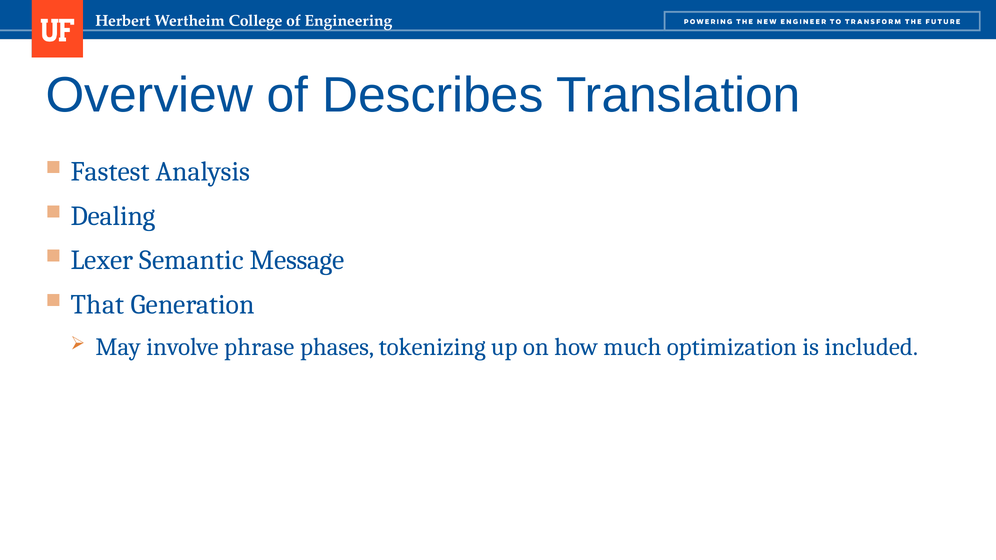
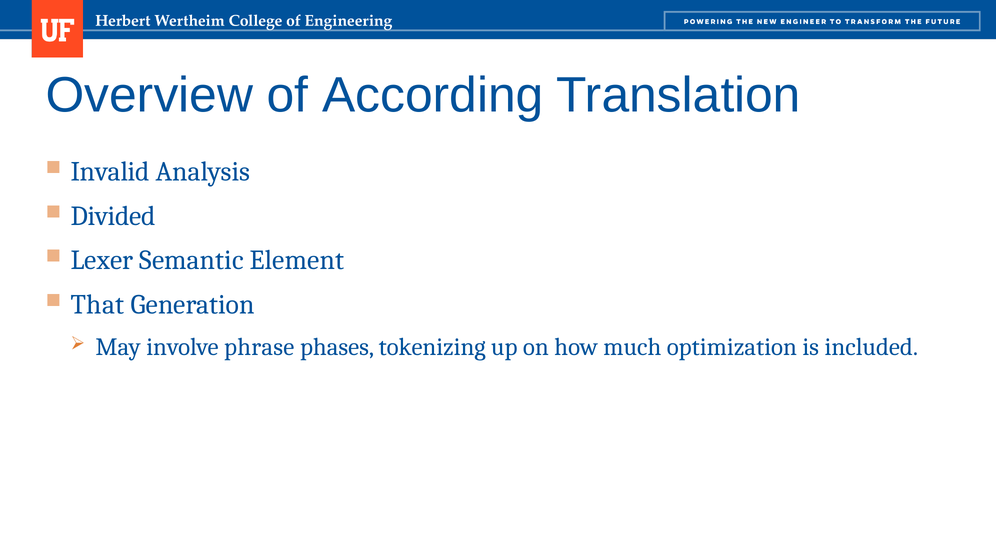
Describes: Describes -> According (433, 95)
Fastest: Fastest -> Invalid (110, 172)
Dealing: Dealing -> Divided (113, 216)
Message: Message -> Element (297, 260)
